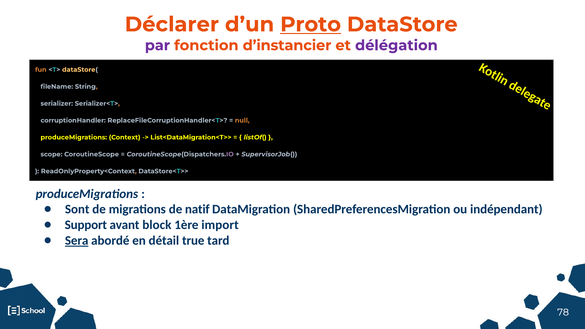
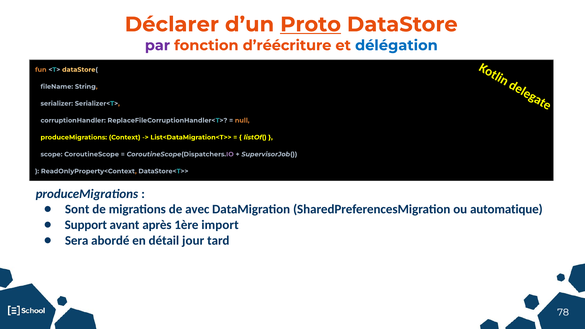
d’instancier: d’instancier -> d’réécriture (287, 45)
délégation colour: purple -> blue (396, 45)
natif: natif -> avec (197, 209)
indépendant: indépendant -> automatique (506, 209)
block: block -> après (157, 225)
Sera underline: present -> none (77, 241)
true: true -> jour (193, 241)
